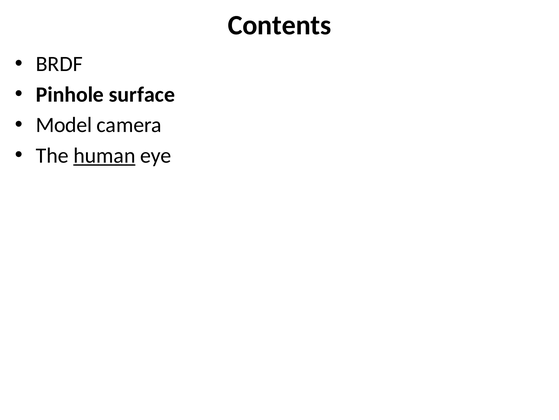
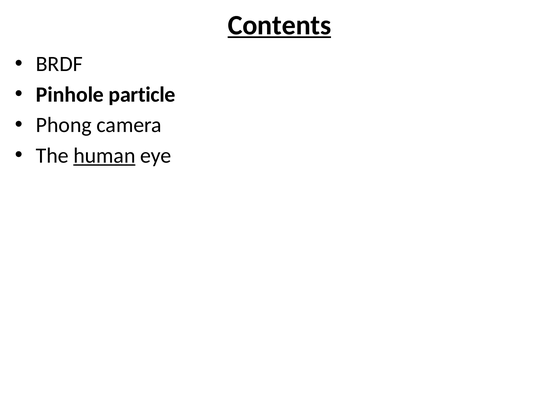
Contents underline: none -> present (279, 25)
surface: surface -> particle (142, 94)
Model: Model -> Phong (64, 125)
